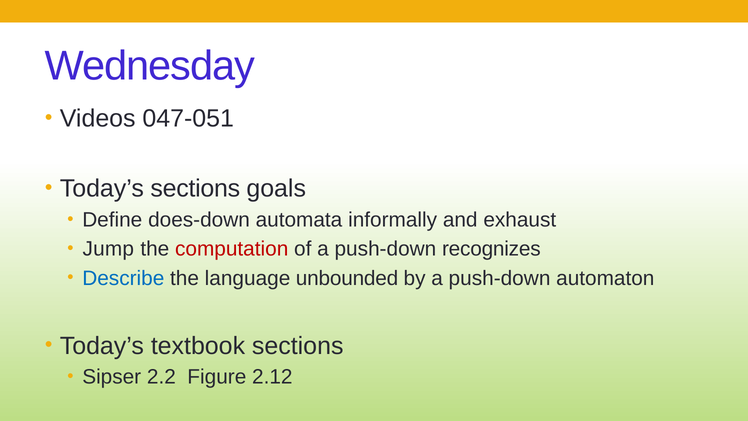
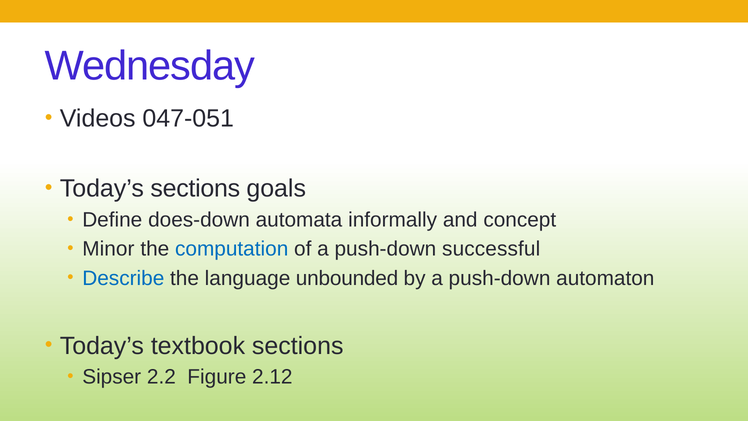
exhaust: exhaust -> concept (520, 220)
Jump: Jump -> Minor (108, 249)
computation colour: red -> blue (232, 249)
recognizes: recognizes -> successful (491, 249)
